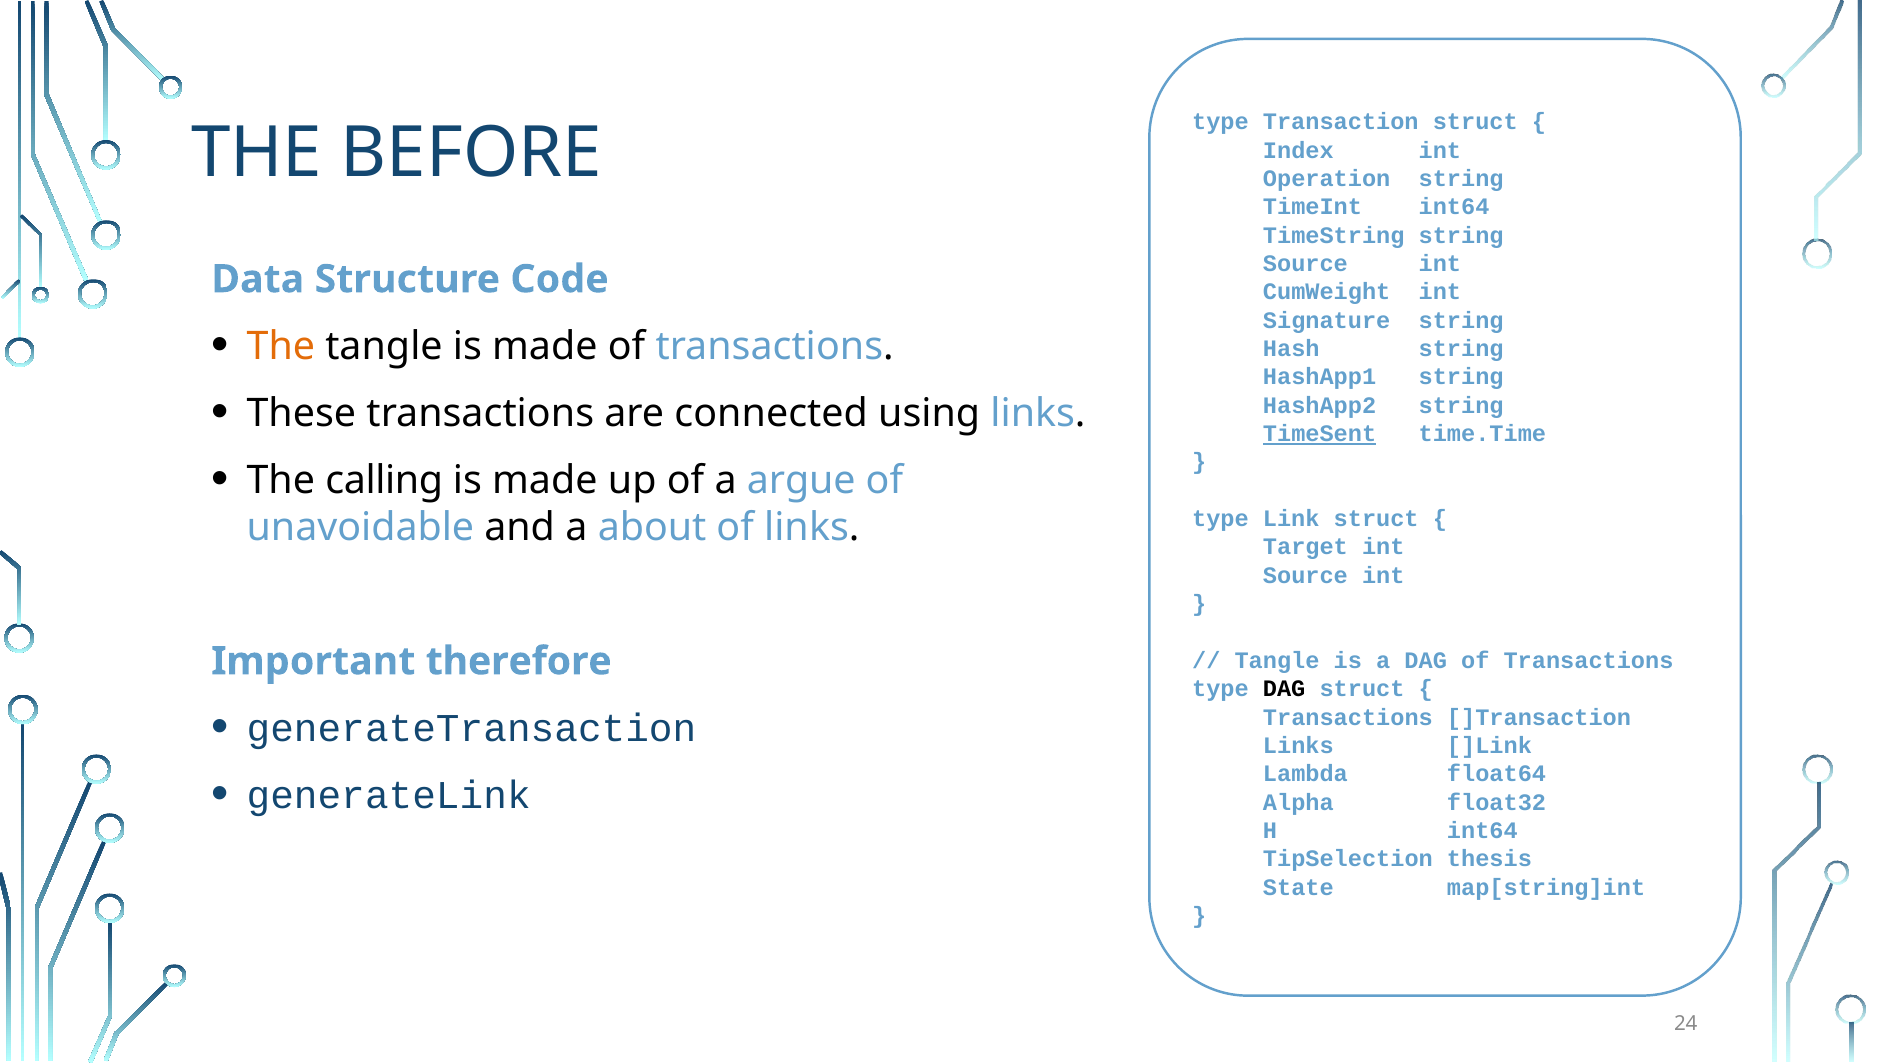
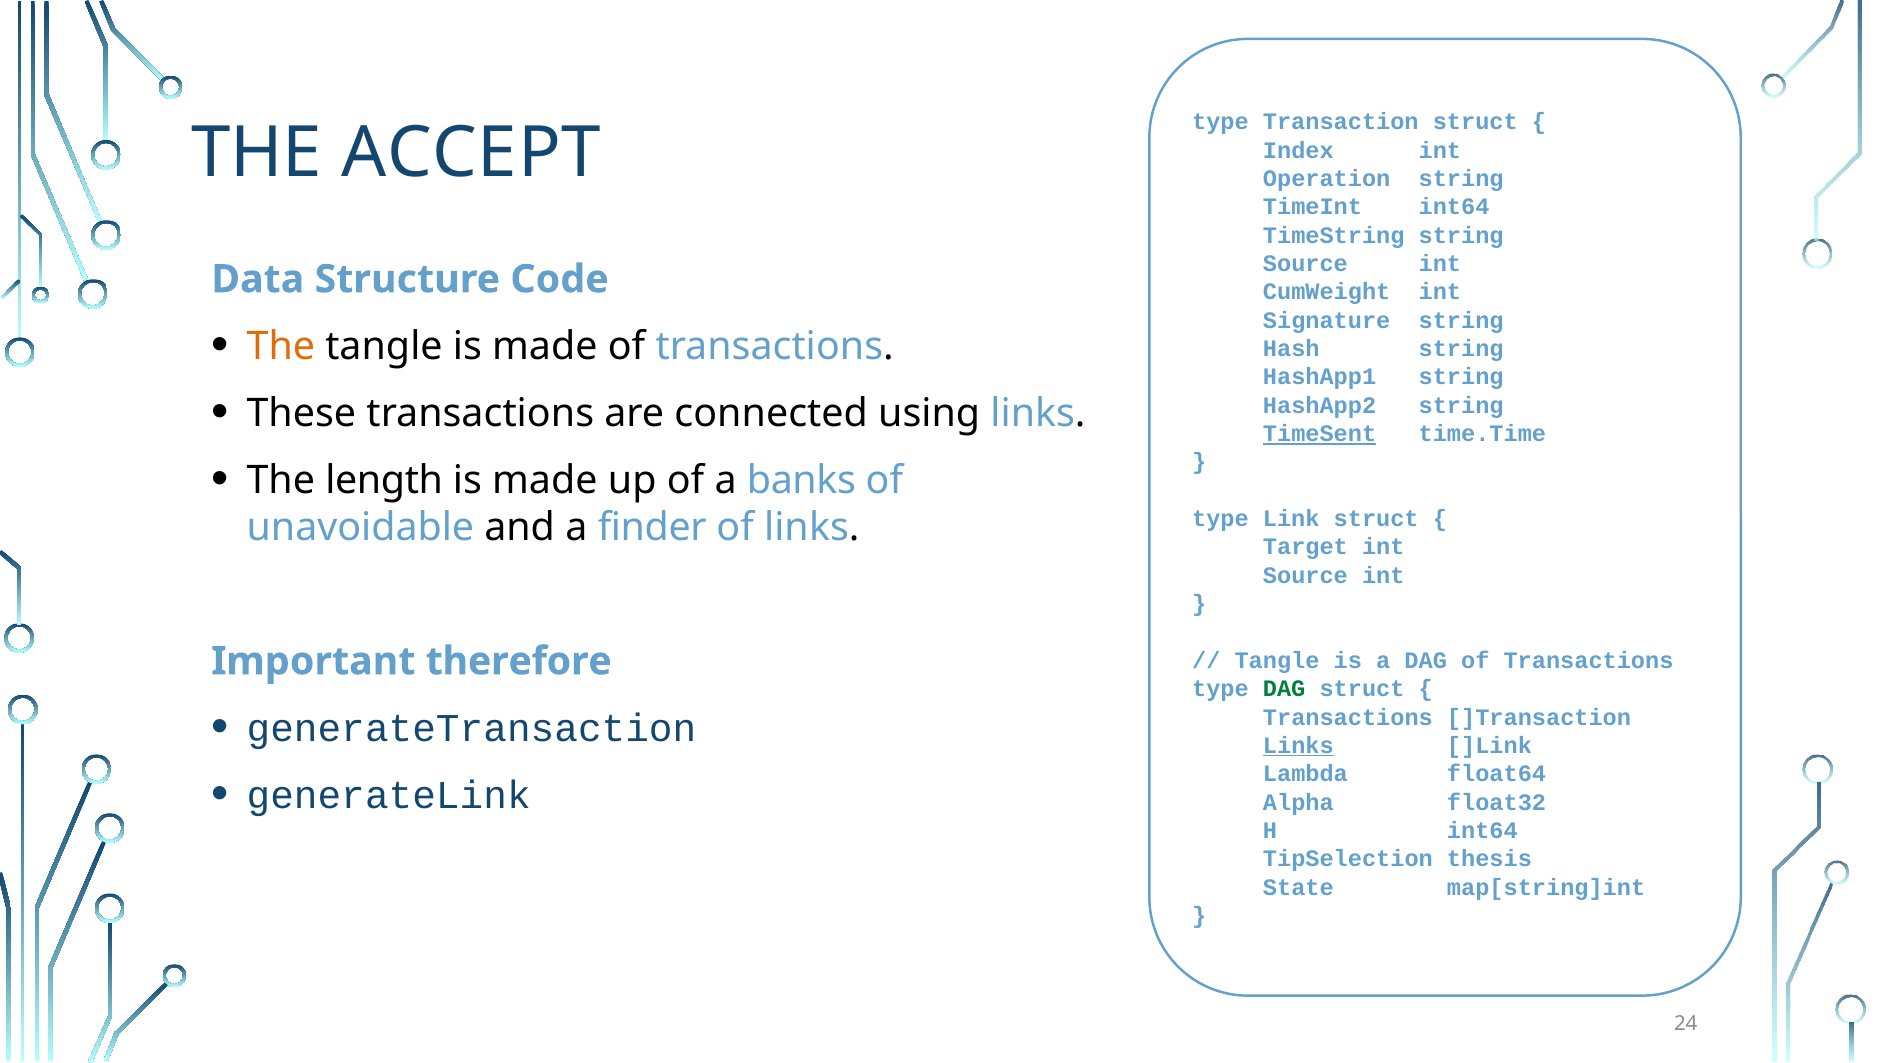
BEFORE: BEFORE -> ACCEPT (471, 153)
calling: calling -> length (384, 480)
argue: argue -> banks (801, 480)
about: about -> finder (652, 527)
DAG colour: black -> green (1284, 689)
Links underline: none -> present (1298, 745)
